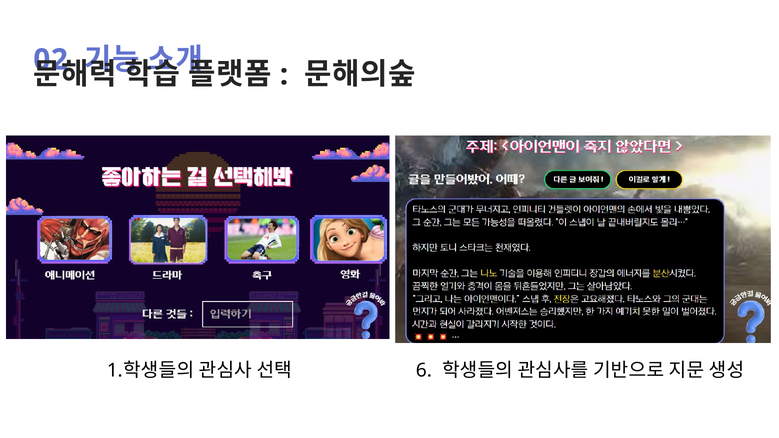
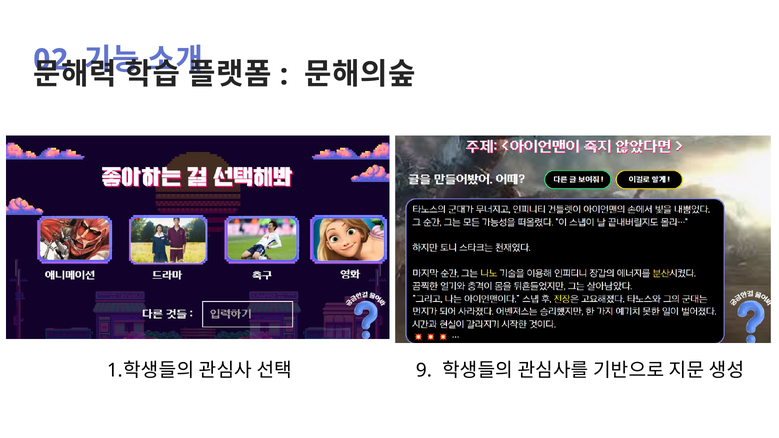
6: 6 -> 9 (424, 371)
